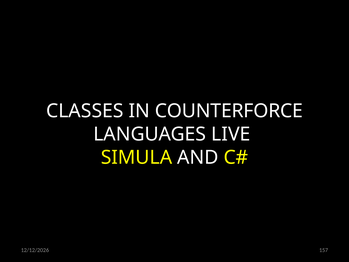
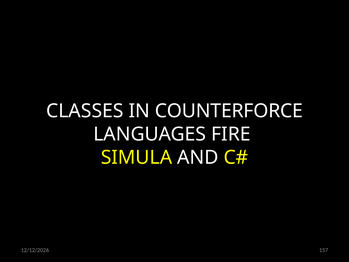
LIVE: LIVE -> FIRE (231, 134)
